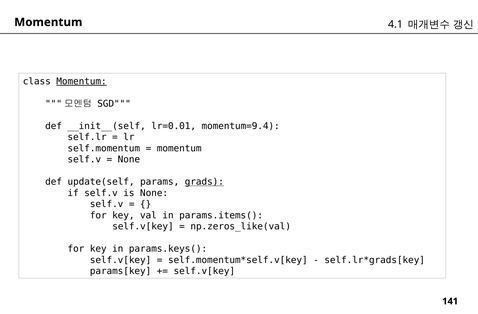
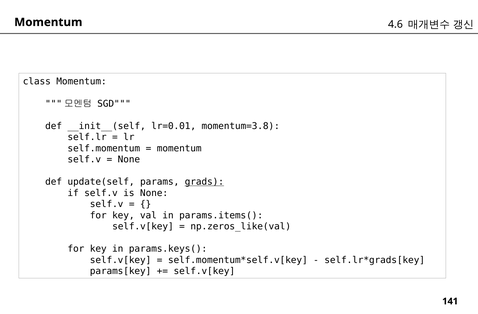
4.1: 4.1 -> 4.6 (395, 24)
Momentum underline: present -> none (82, 81)
momentum=9.4: momentum=9.4 -> momentum=3.8 (241, 126)
